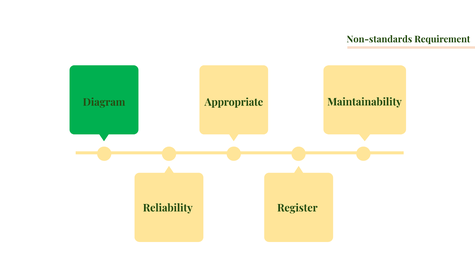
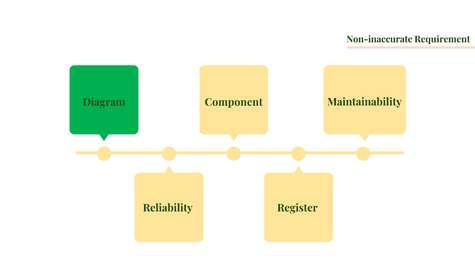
Non-standards: Non-standards -> Non-inaccurate (379, 39)
Appropriate: Appropriate -> Component (234, 102)
